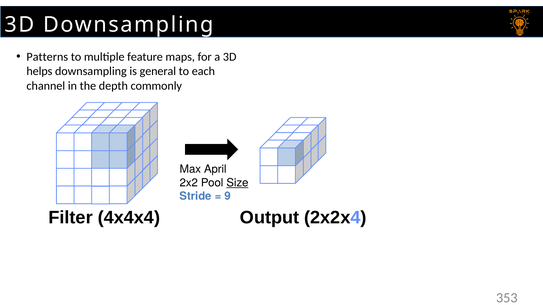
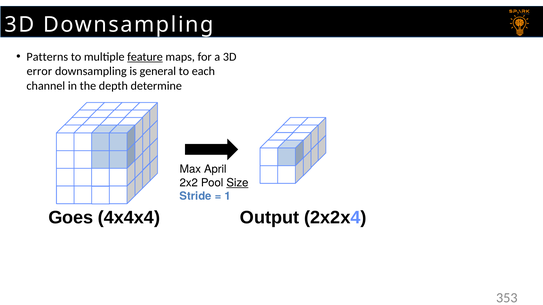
feature underline: none -> present (145, 57)
helps: helps -> error (39, 71)
commonly: commonly -> determine (156, 86)
9: 9 -> 1 (228, 197)
Filter: Filter -> Goes (71, 218)
